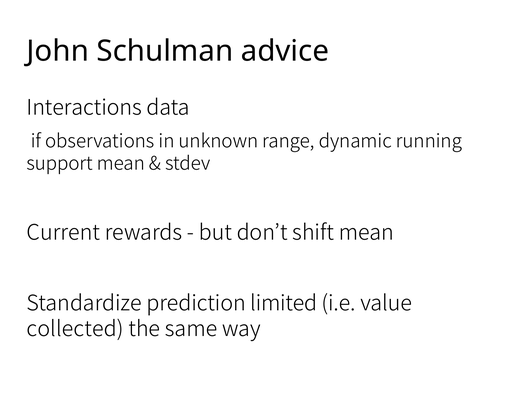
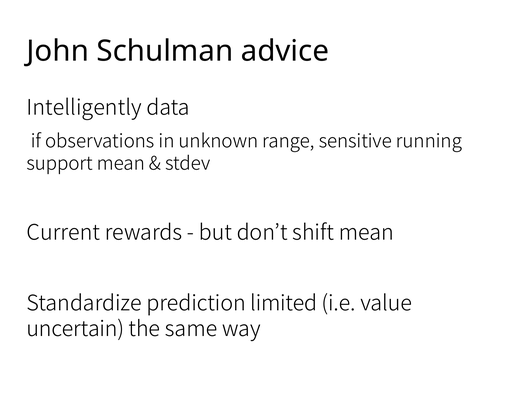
Interactions: Interactions -> Intelligently (84, 108)
dynamic: dynamic -> sensitive (355, 141)
collected: collected -> uncertain (75, 329)
